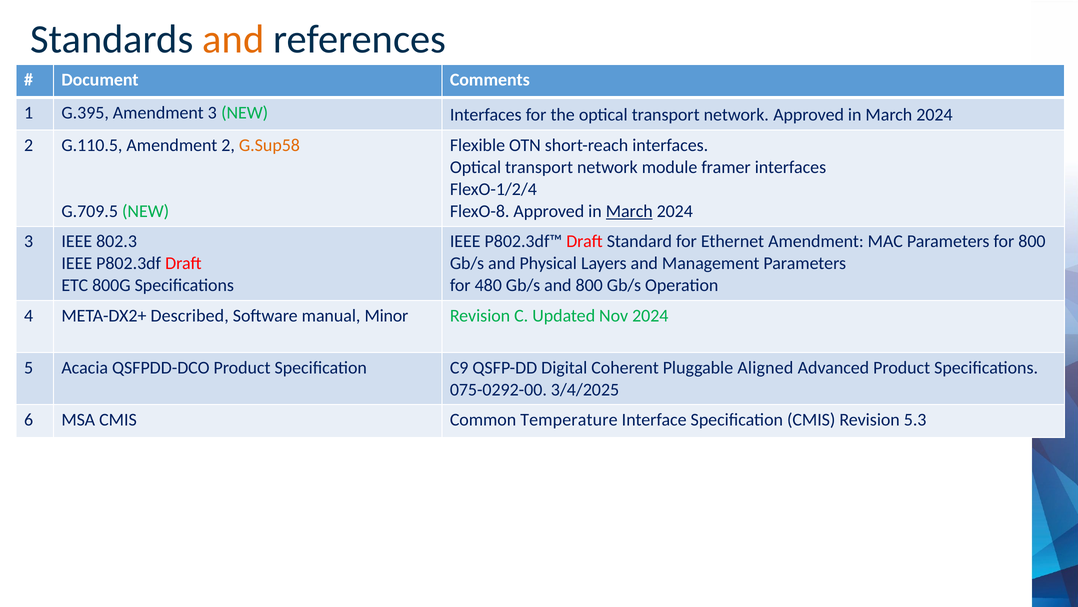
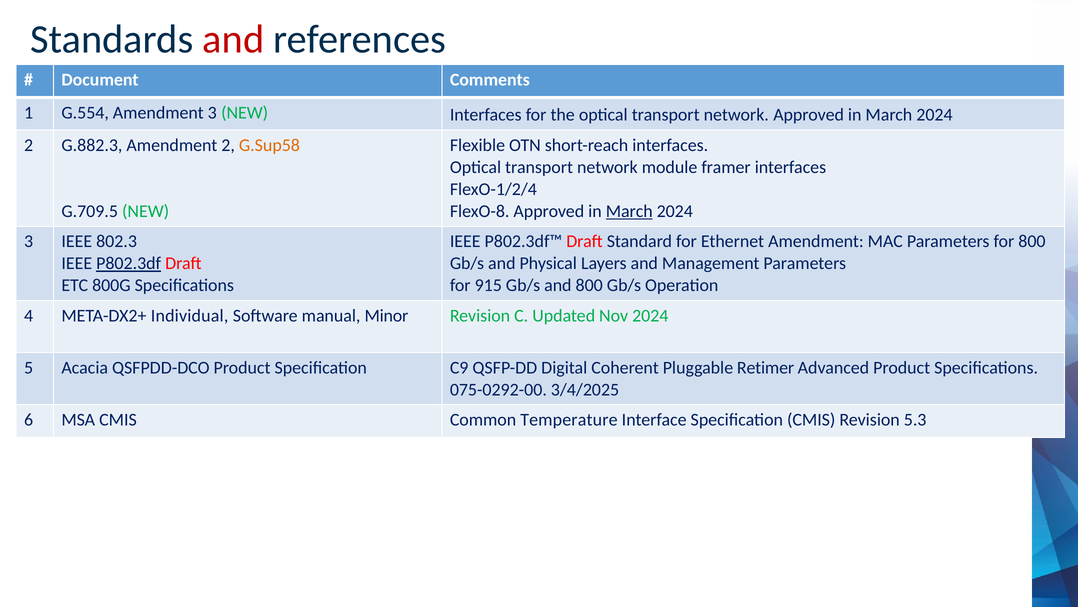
and colour: orange -> red (233, 39)
G.395: G.395 -> G.554 (85, 113)
G.110.5: G.110.5 -> G.882.3 (92, 145)
P802.3df underline: none -> present (129, 263)
480: 480 -> 915 (488, 285)
Described: Described -> Individual (190, 315)
Aligned: Aligned -> Retimer (766, 367)
